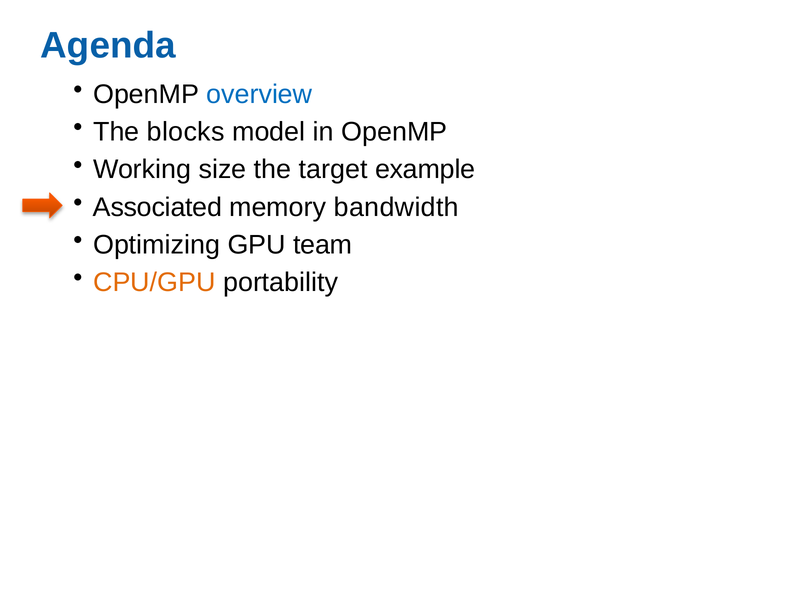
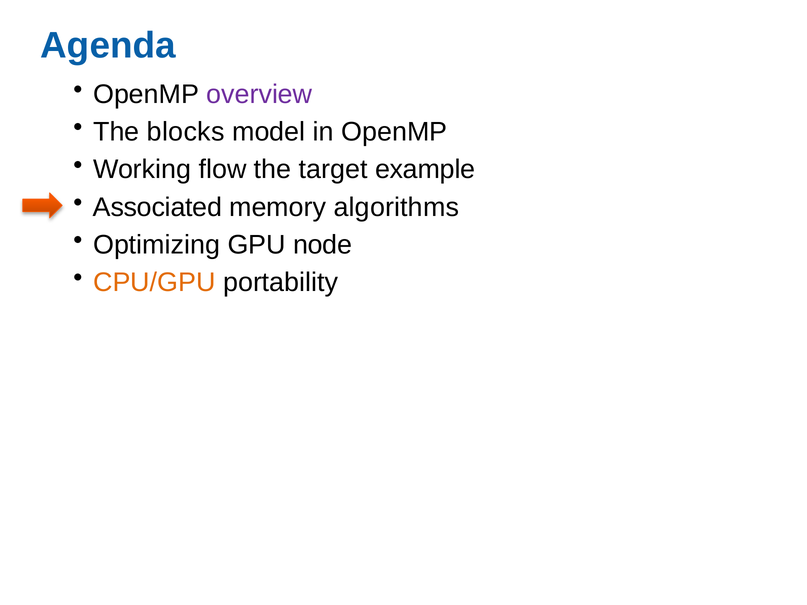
overview colour: blue -> purple (259, 94)
size: size -> flow (223, 170)
bandwidth: bandwidth -> algorithms (396, 207)
team: team -> node (323, 245)
